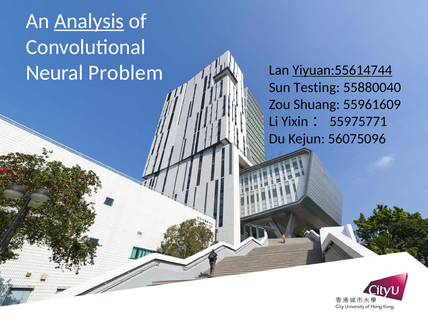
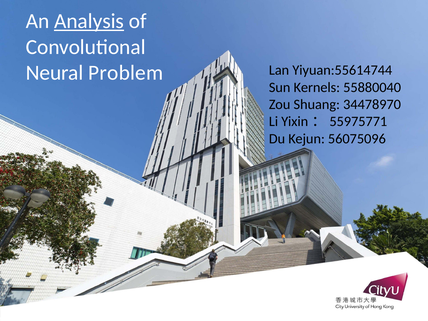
Yiyuan:55614744 underline: present -> none (342, 70)
Testing: Testing -> Kernels (317, 87)
55961609: 55961609 -> 34478970 (372, 104)
